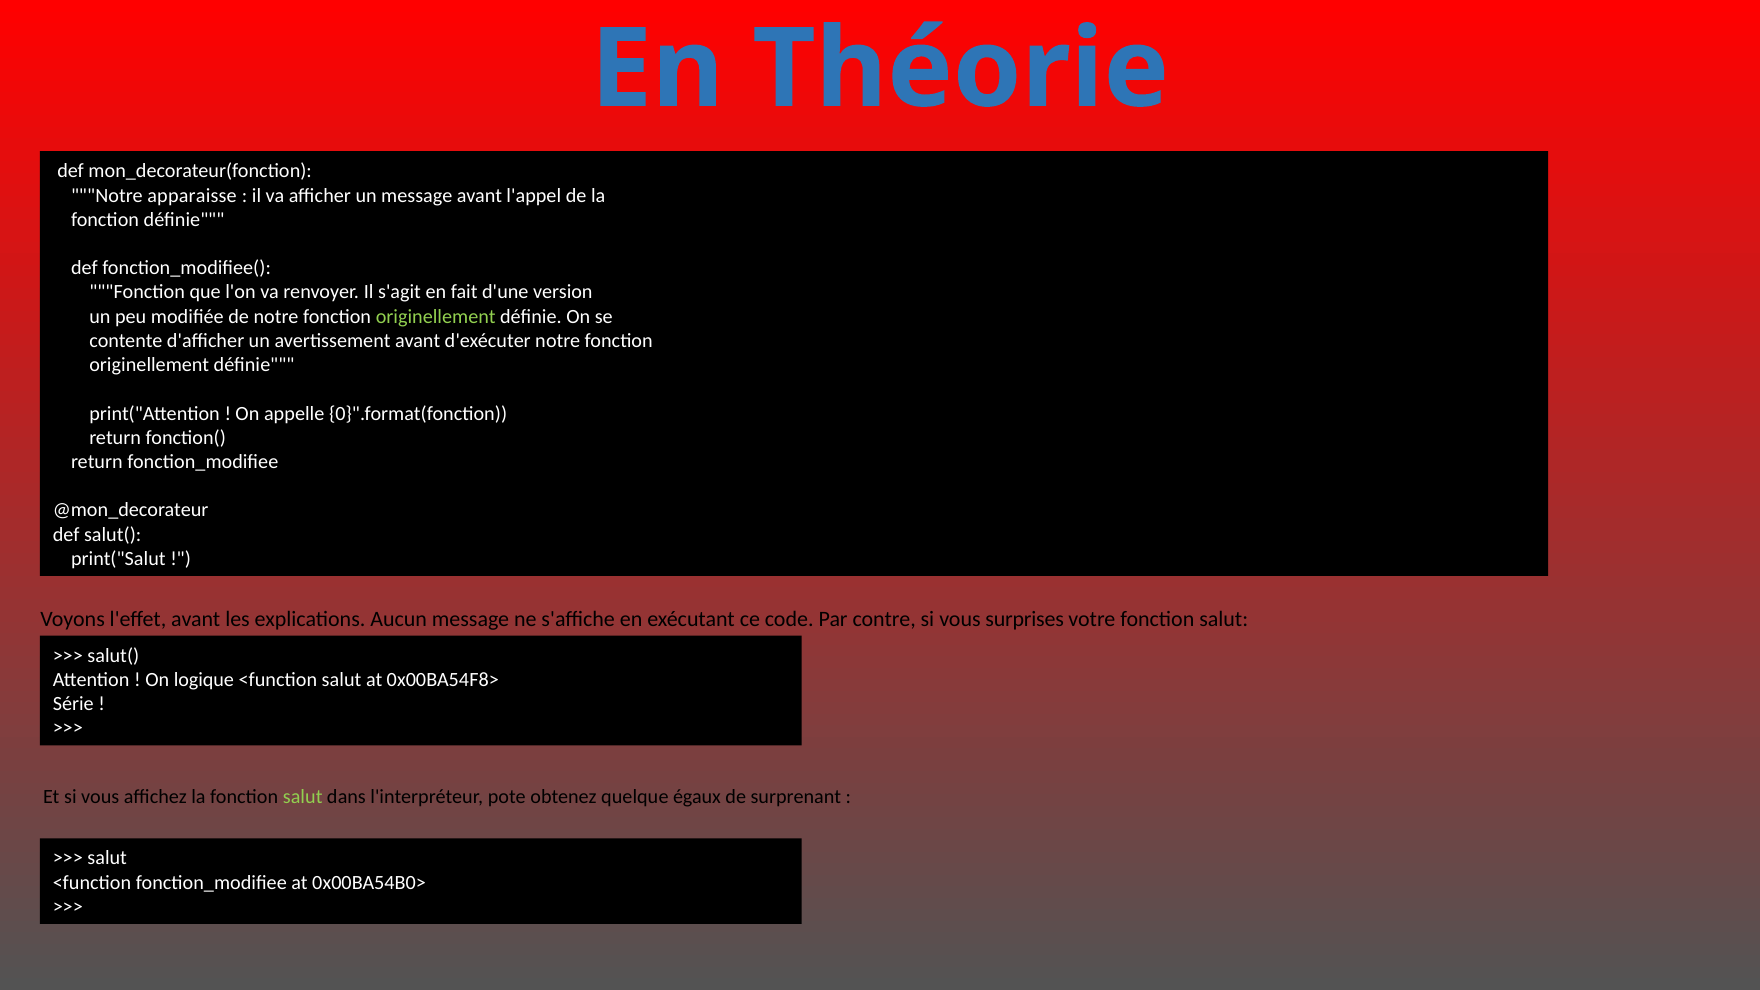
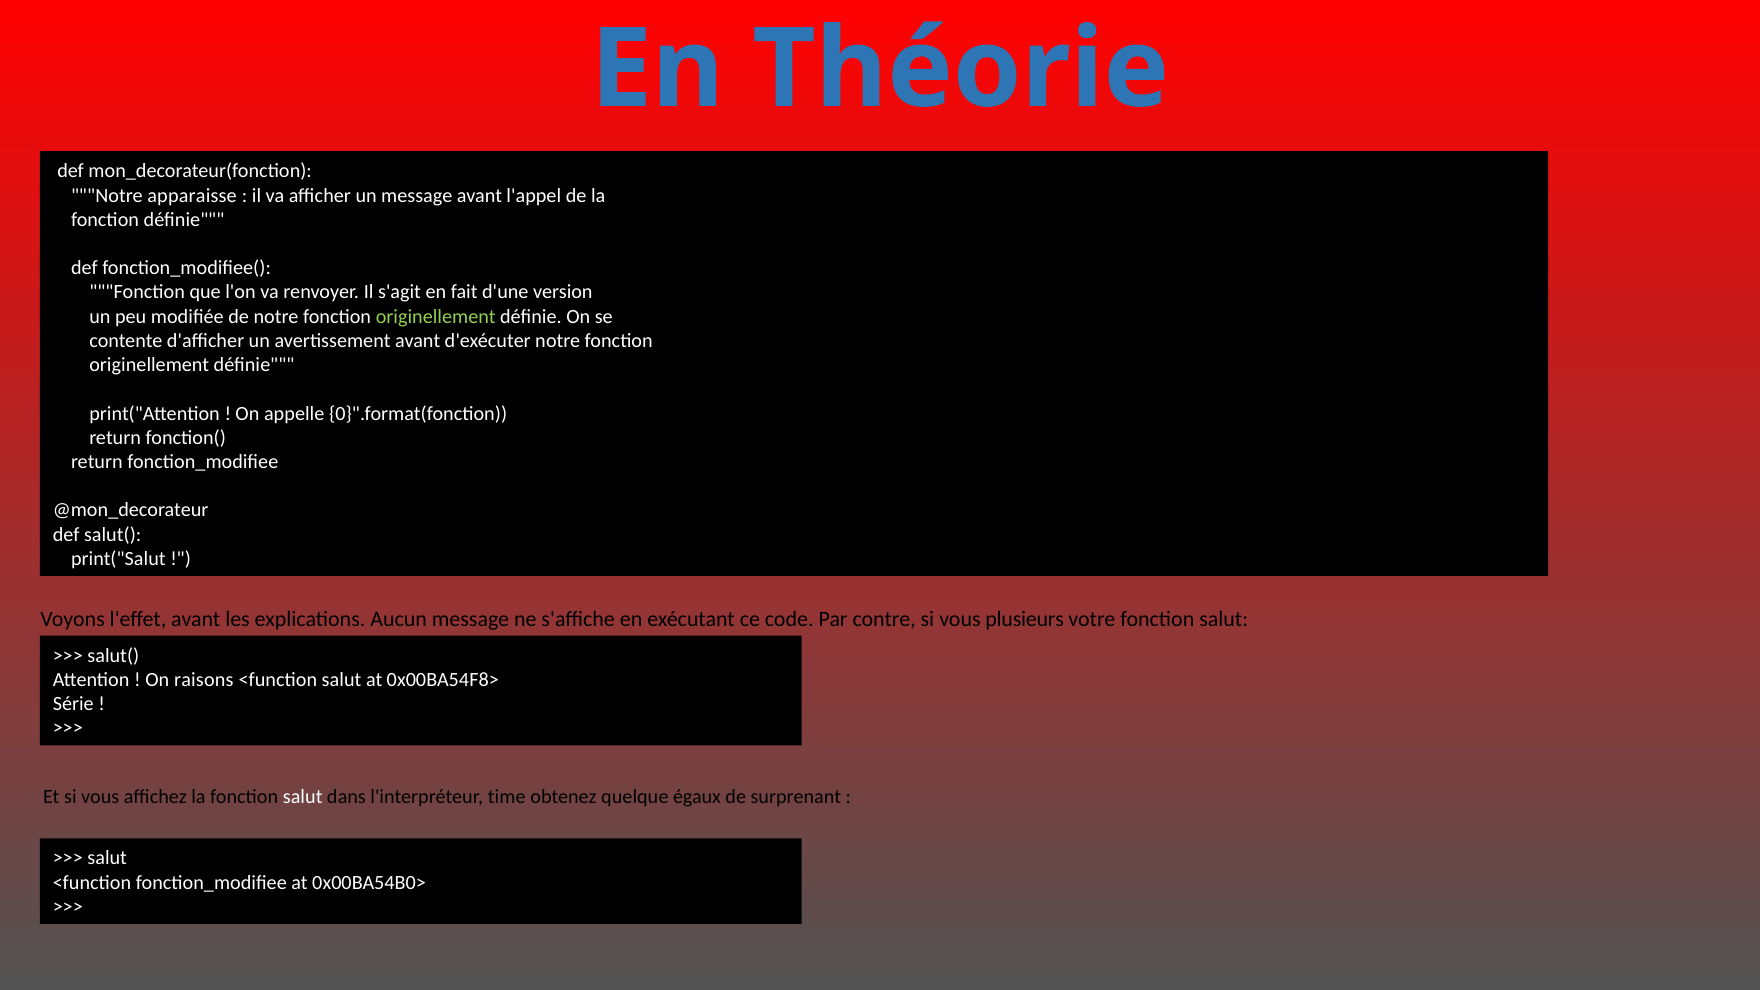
surprises: surprises -> plusieurs (1025, 619)
logique: logique -> raisons (204, 680)
salut colour: light green -> white (303, 797)
pote: pote -> time (507, 797)
